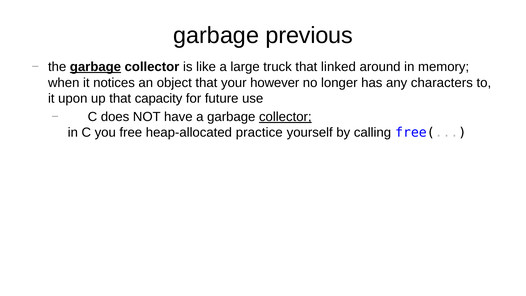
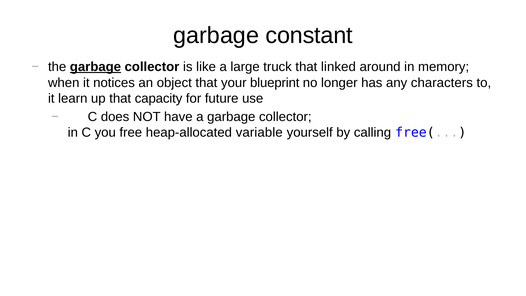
previous: previous -> constant (309, 35)
however: however -> blueprint (275, 83)
upon: upon -> learn (73, 98)
collector underline: present -> none (285, 117)
practice: practice -> variable (259, 133)
